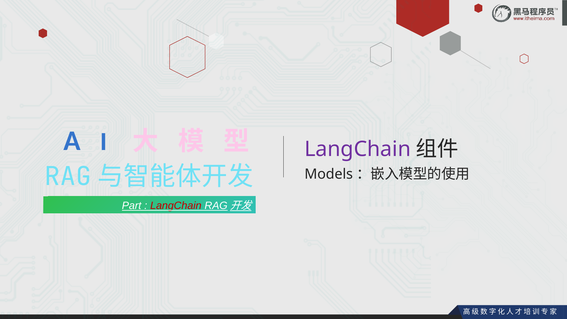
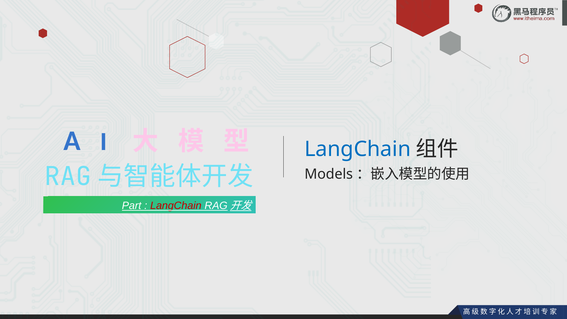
LangChain colour: purple -> blue (358, 149)
